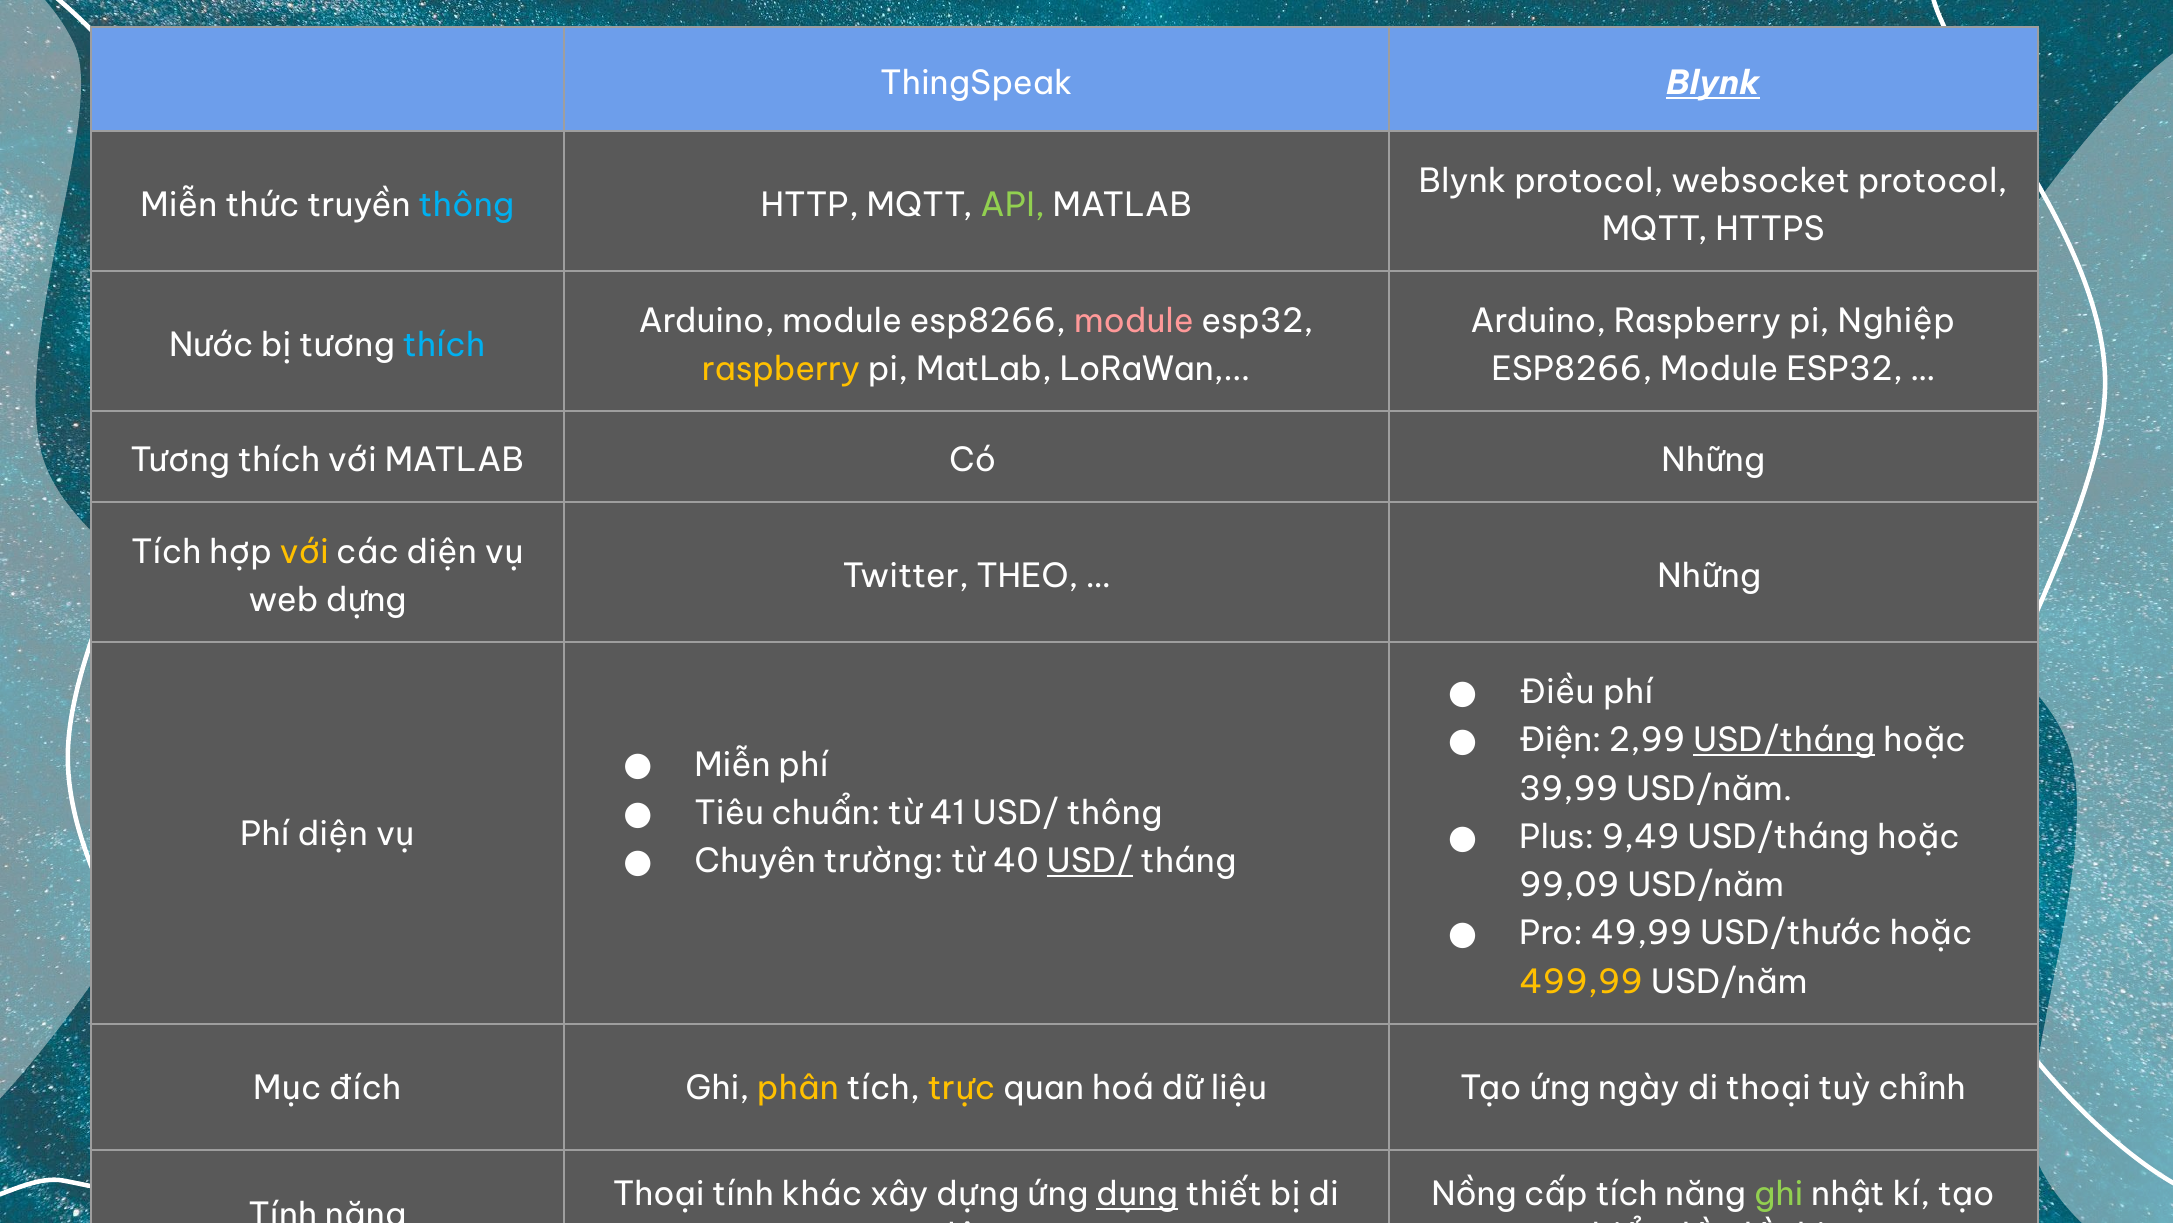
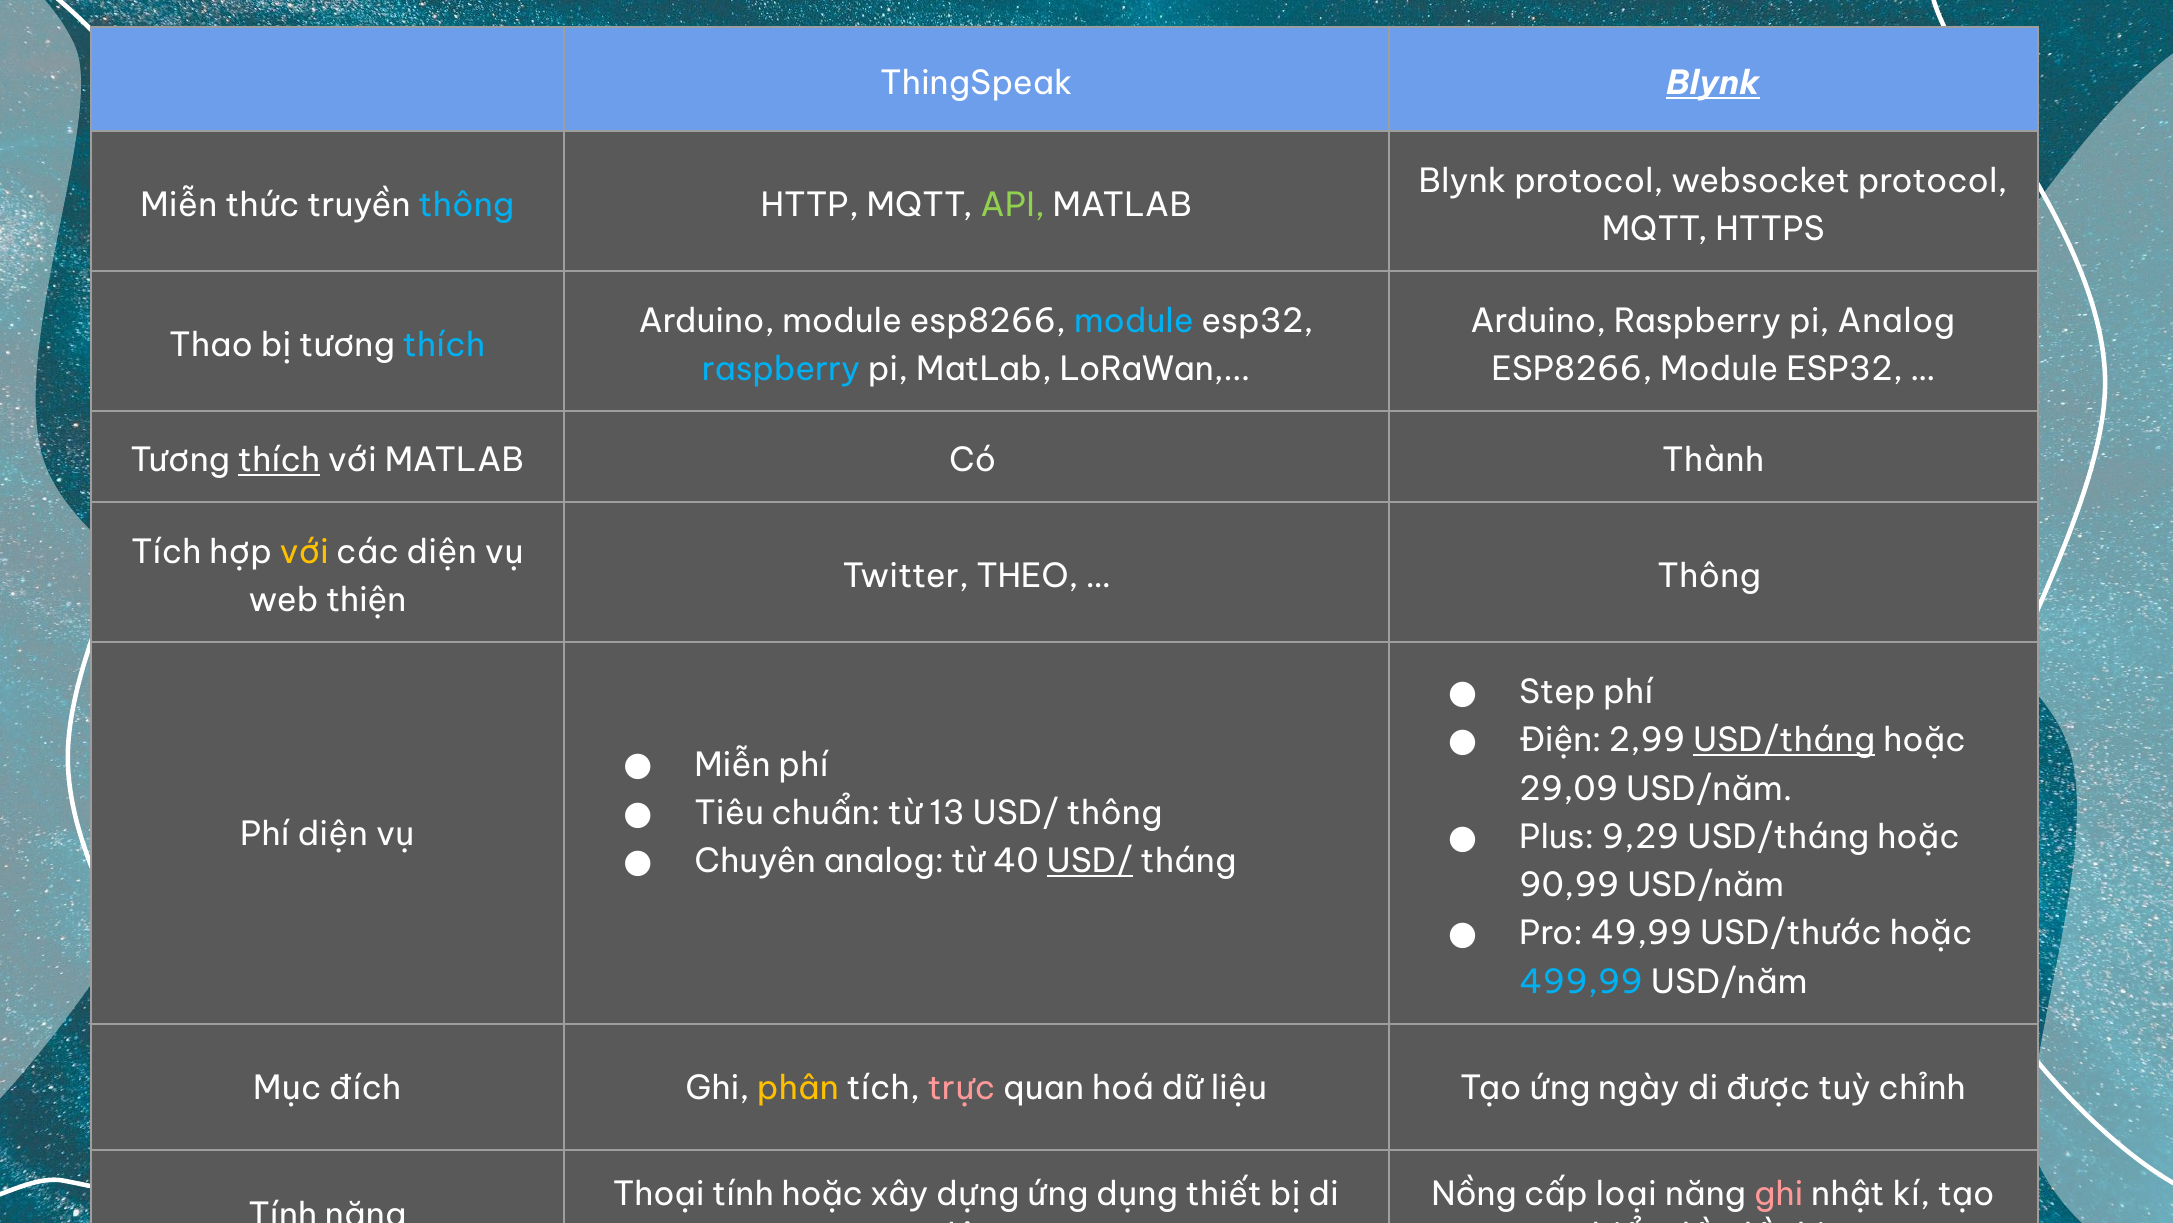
module colour: pink -> light blue (1134, 321)
pi Nghiệp: Nghiệp -> Analog (1896, 321)
Nước: Nước -> Thao (211, 345)
raspberry colour: yellow -> light blue (781, 369)
thích underline: none -> present (279, 461)
Có Những: Những -> Thành (1713, 461)
Những: Những -> Thông (1709, 577)
web dựng: dựng -> thiện (366, 601)
Điều: Điều -> Step (1557, 692)
39,99: 39,99 -> 29,09 (1569, 789)
41: 41 -> 13 (947, 813)
9,49: 9,49 -> 9,29 (1640, 837)
Chuyên trường: trường -> analog (884, 861)
99,09: 99,09 -> 90,99 (1569, 885)
499,99 colour: yellow -> light blue (1581, 982)
trực colour: yellow -> pink (961, 1088)
di thoại: thoại -> được (1768, 1088)
tính khác: khác -> hoặc (822, 1194)
dụng underline: present -> none (1137, 1194)
cấp tích: tích -> loại (1626, 1194)
ghi colour: light green -> pink (1779, 1194)
